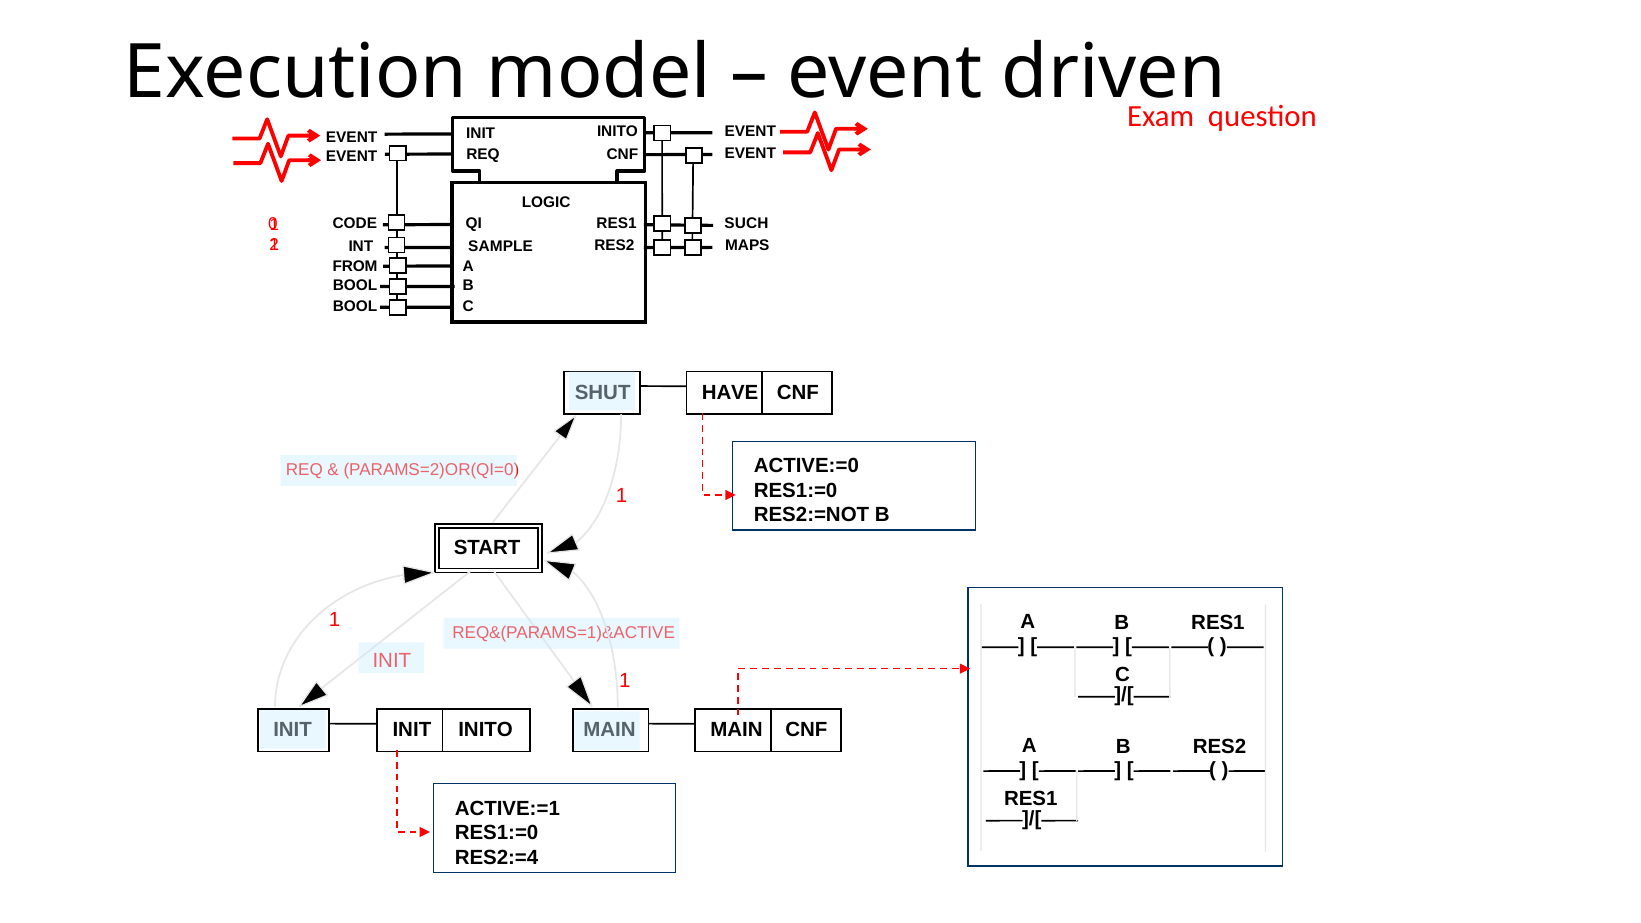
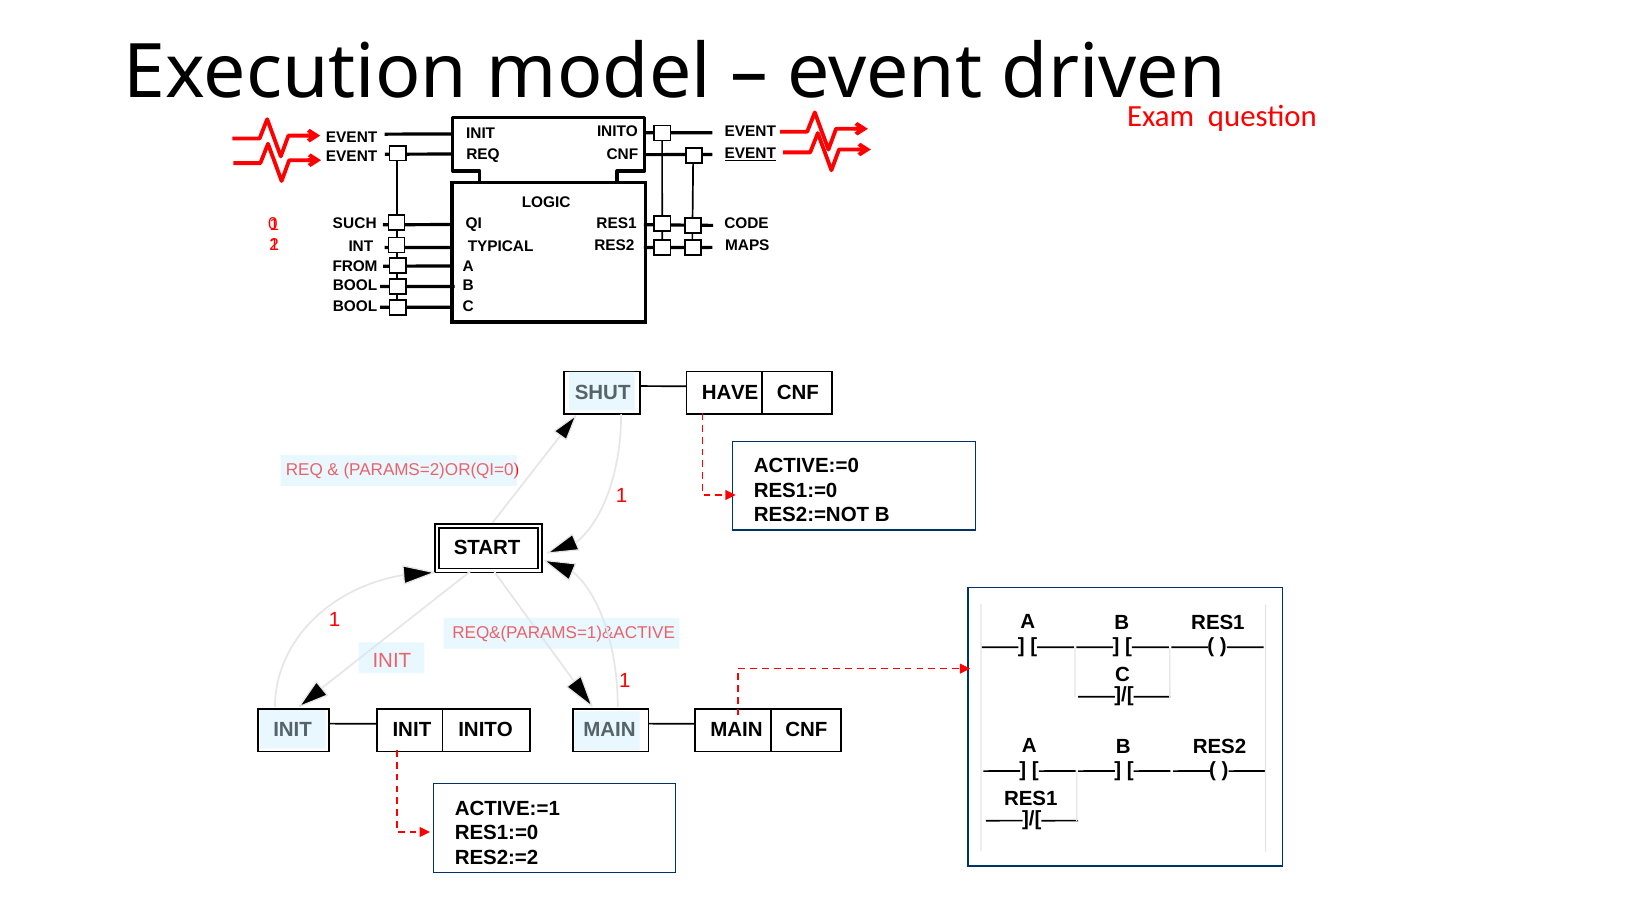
EVENT underline: none -> present (750, 153)
CODE: CODE -> SUCH (355, 224)
SUCH: SUCH -> CODE (746, 224)
SAMPLE: SAMPLE -> TYPICAL (501, 246)
RES2:=4: RES2:=4 -> RES2:=2 (497, 858)
